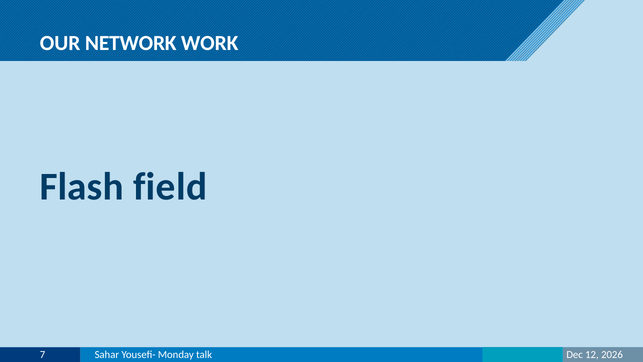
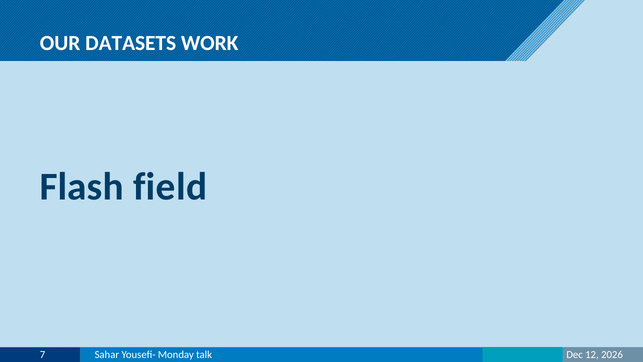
NETWORK: NETWORK -> DATASETS (131, 43)
